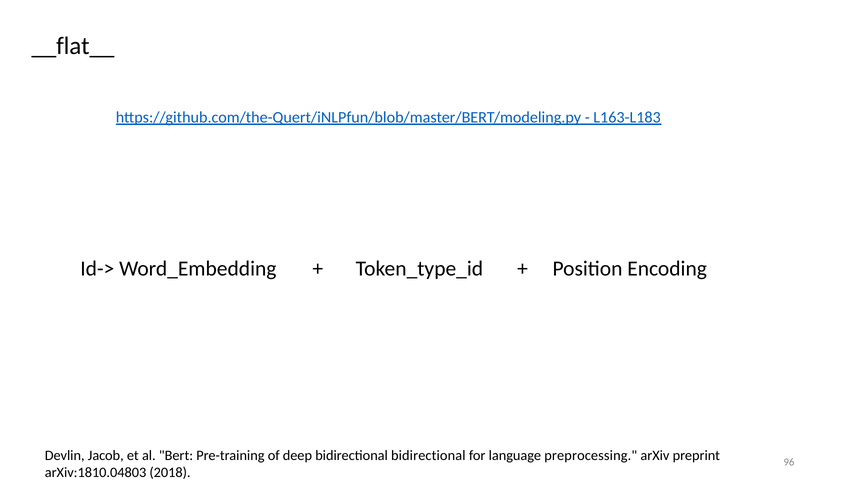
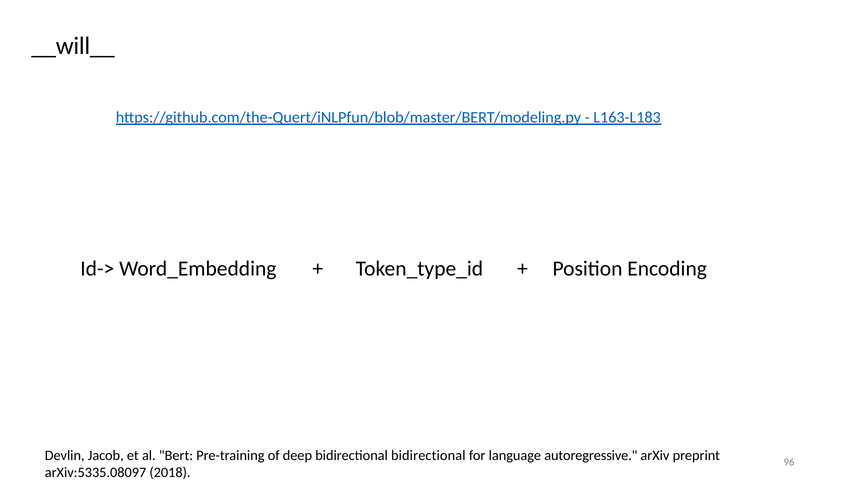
__flat__: __flat__ -> __will__ (73, 46)
preprocessing: preprocessing -> autoregressive (591, 455)
arXiv:1810.04803: arXiv:1810.04803 -> arXiv:5335.08097 (96, 472)
